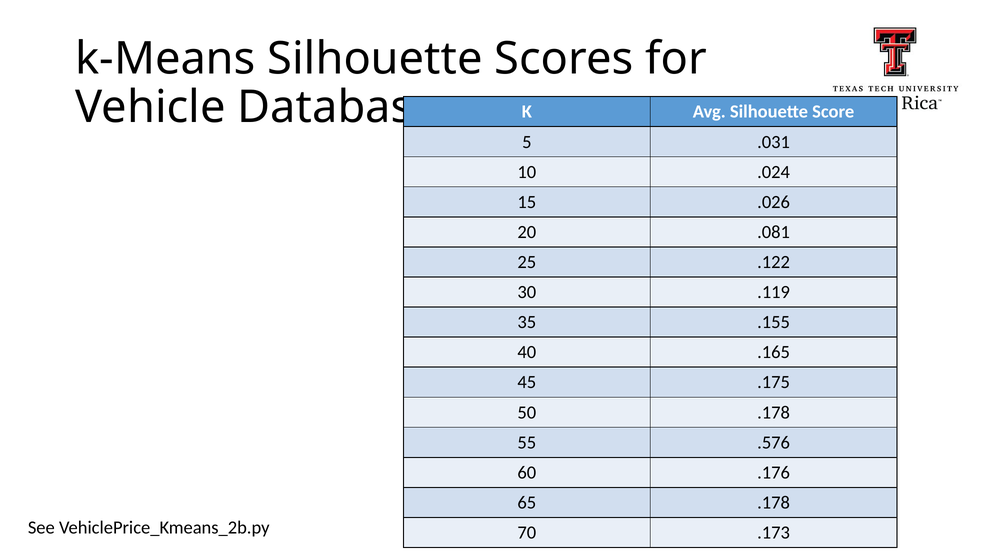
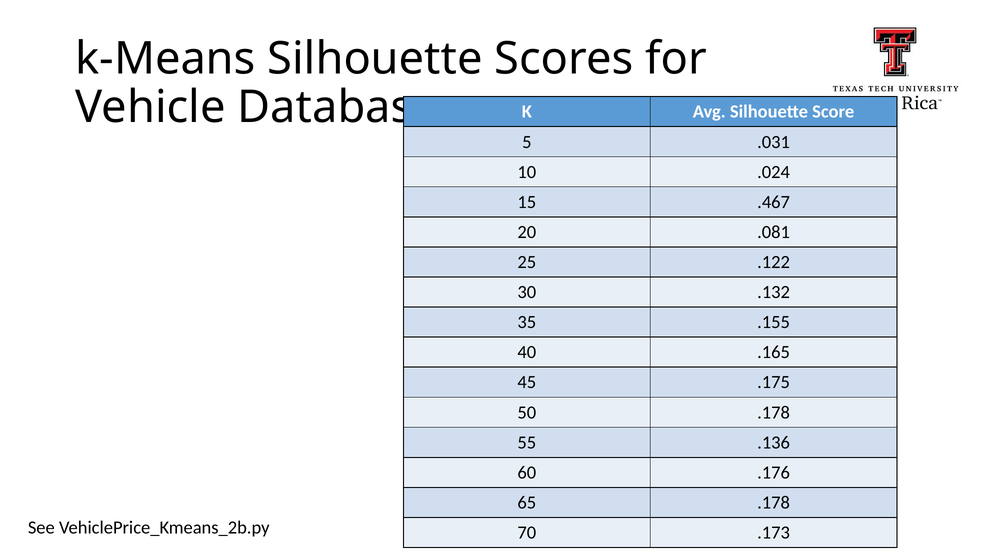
.026: .026 -> .467 (774, 202)
.119: .119 -> .132 (774, 292)
.576: .576 -> .136 (774, 442)
